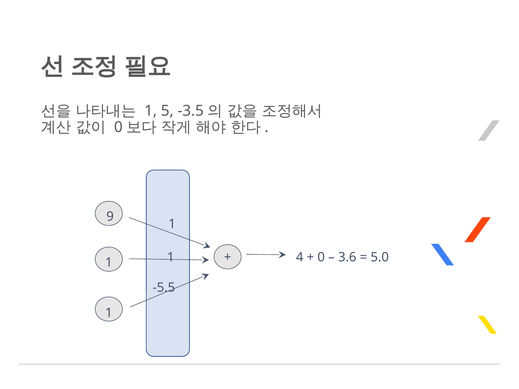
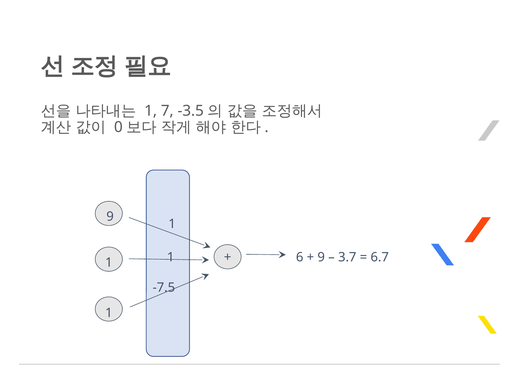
5: 5 -> 7 (167, 111)
4: 4 -> 6 (300, 257)
0: 0 -> 9 (321, 257)
3.6: 3.6 -> 3.7 (347, 257)
5.0: 5.0 -> 6.7 (380, 257)
-5.5: -5.5 -> -7.5 (164, 288)
